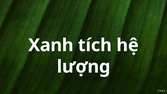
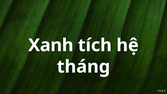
lượng: lượng -> tháng (83, 67)
